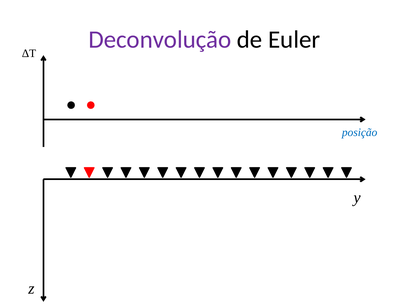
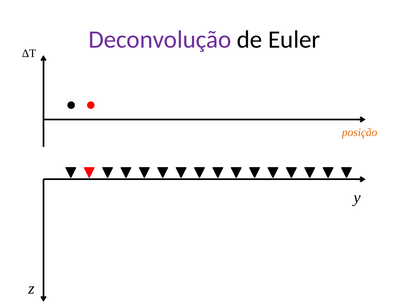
posição colour: blue -> orange (360, 132)
